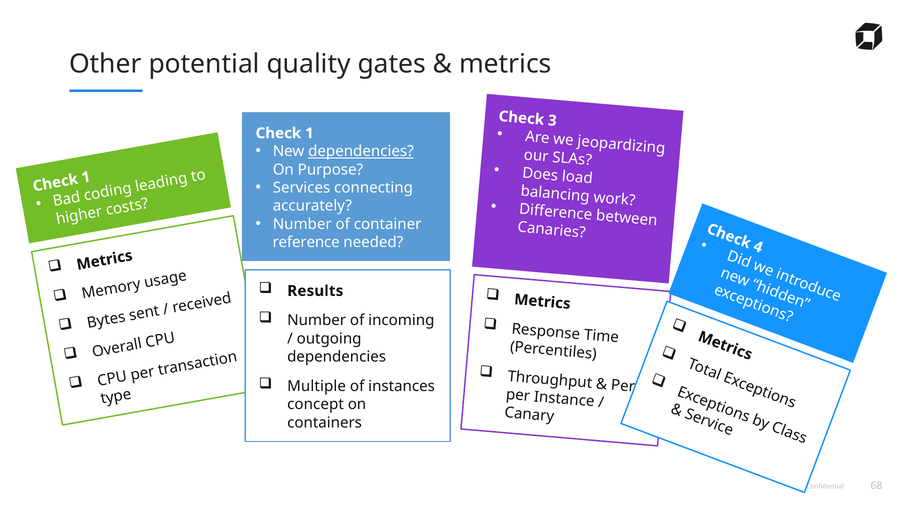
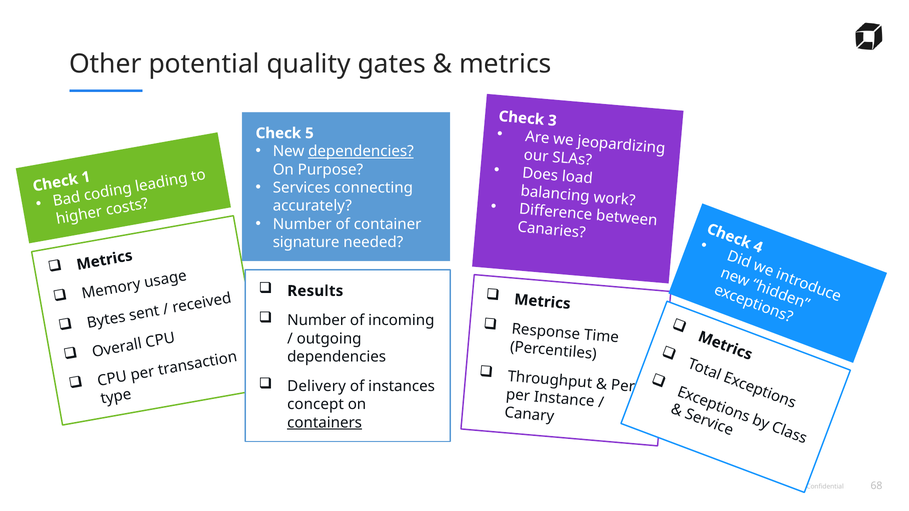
1: 1 -> 5 (309, 133)
reference: reference -> signature (306, 242)
Multiple: Multiple -> Delivery (317, 386)
containers underline: none -> present (325, 423)
